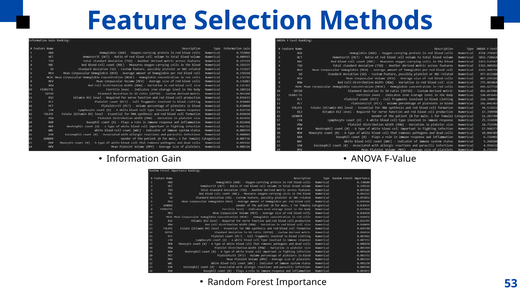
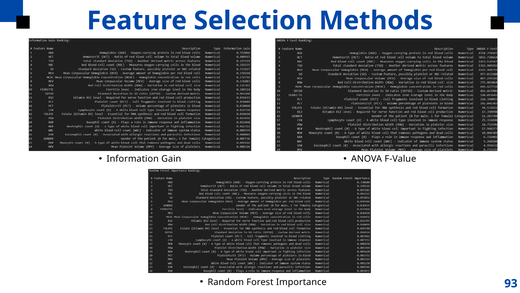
53: 53 -> 93 (511, 283)
